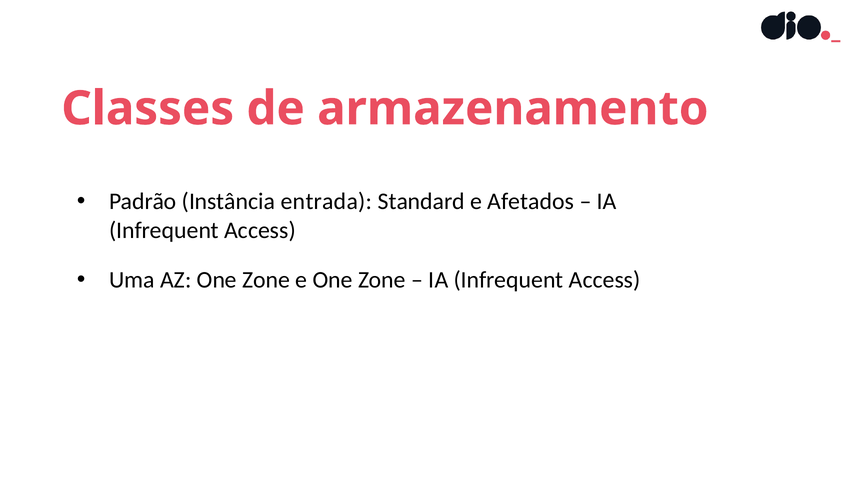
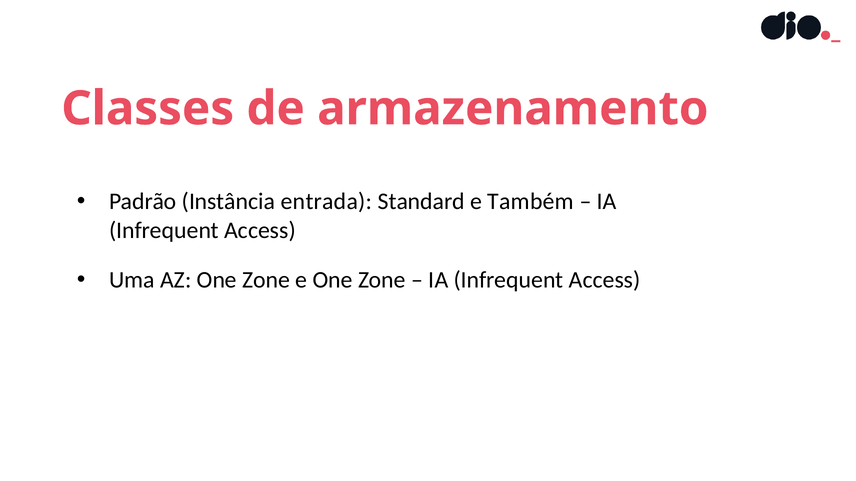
Afetados: Afetados -> Também (531, 202)
